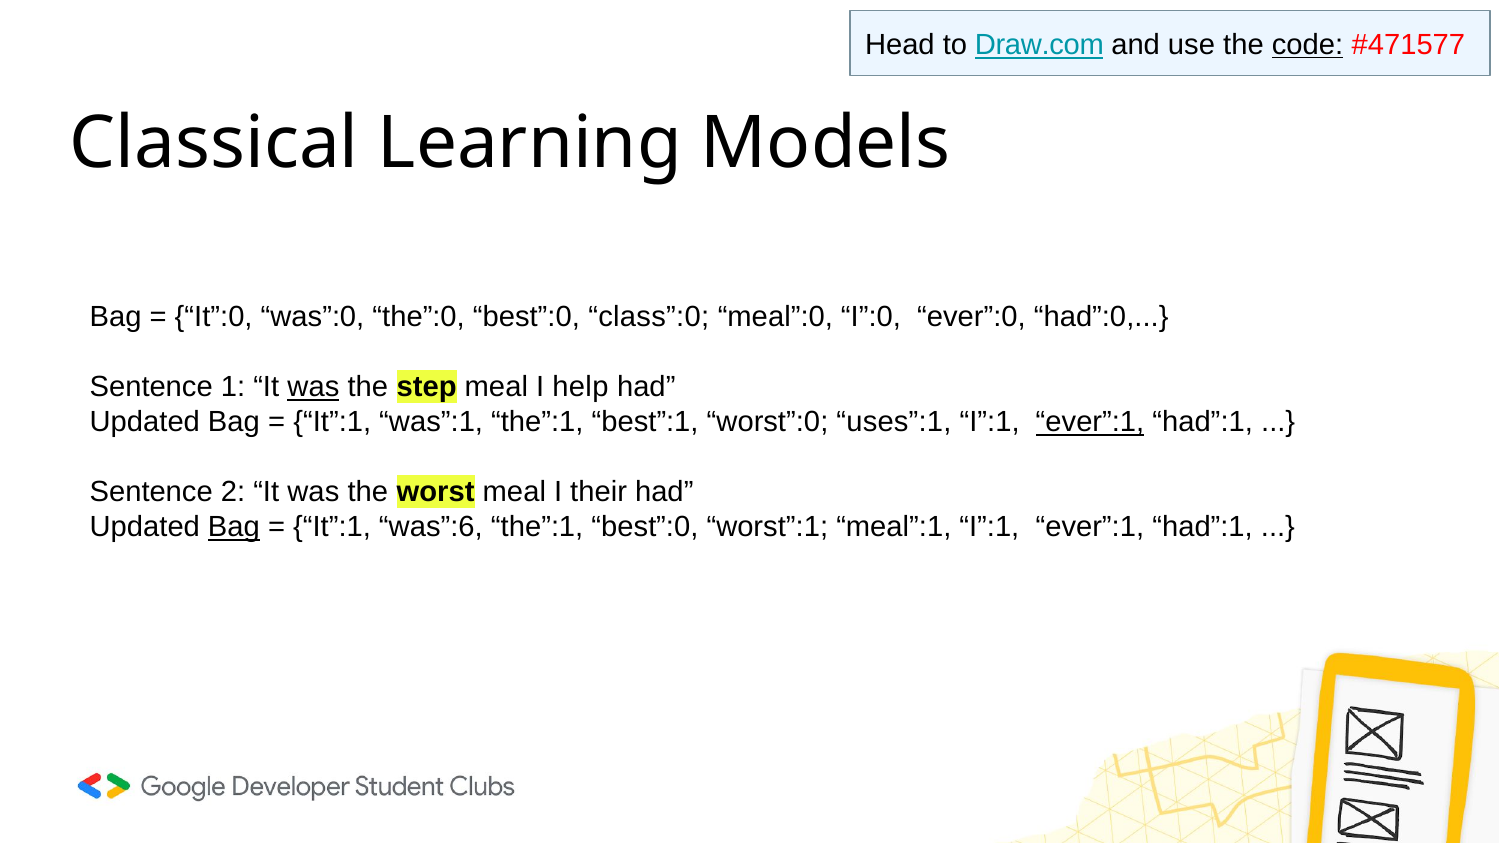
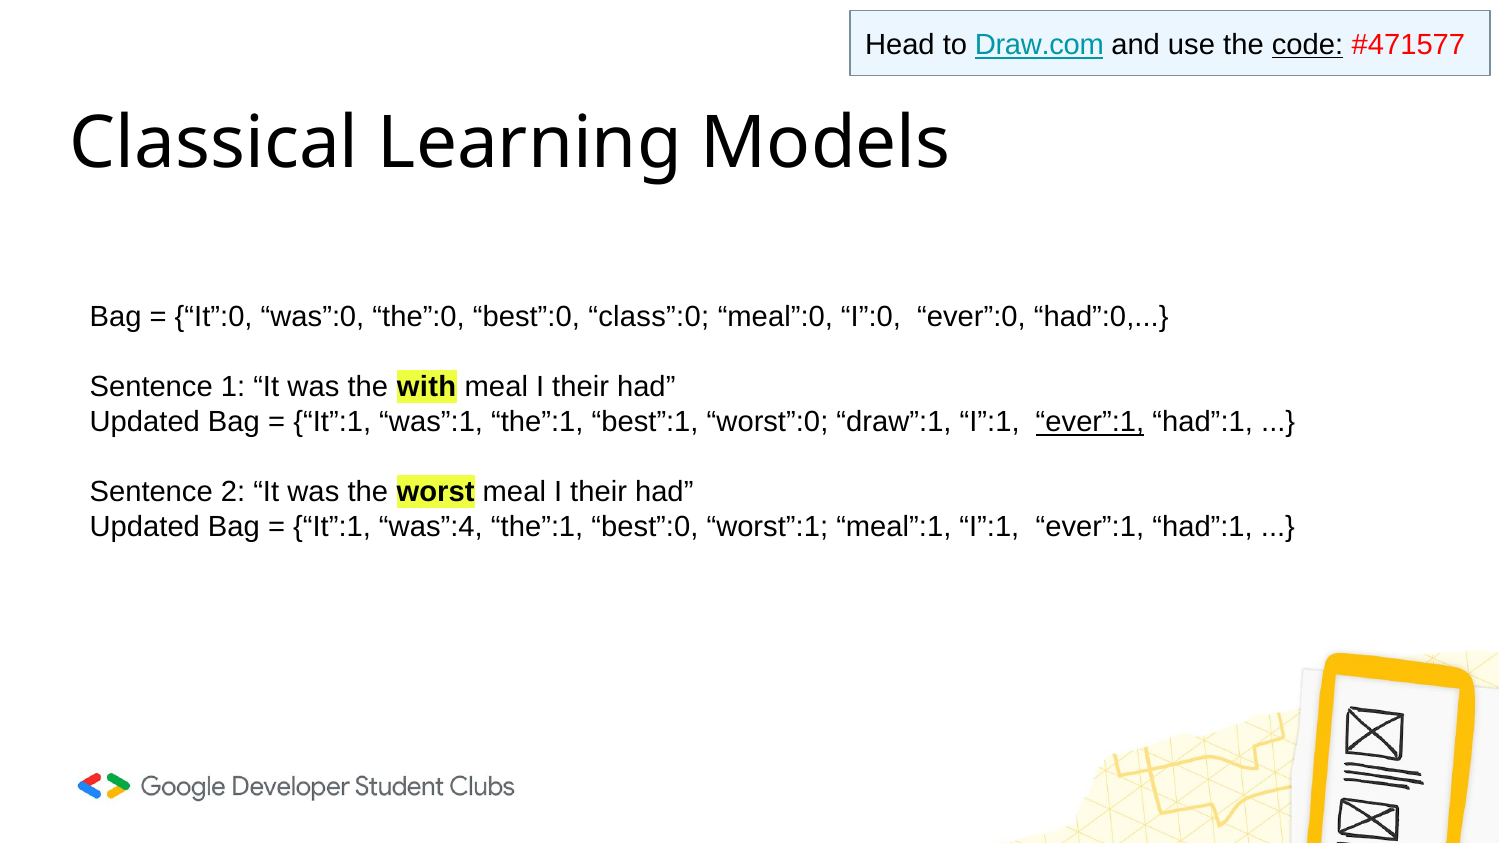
was underline: present -> none (313, 387)
step: step -> with (426, 387)
help: help -> their (581, 387)
uses”:1: uses”:1 -> draw”:1 (894, 422)
Bag underline: present -> none (234, 527)
was”:6: was”:6 -> was”:4 (431, 527)
